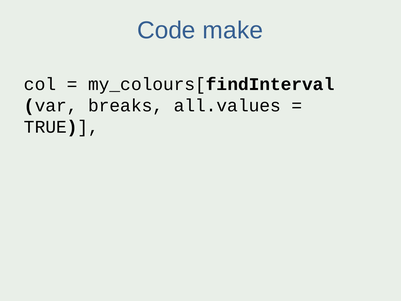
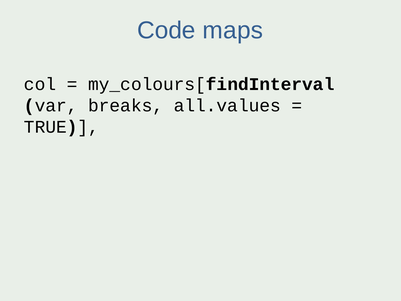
make: make -> maps (233, 30)
